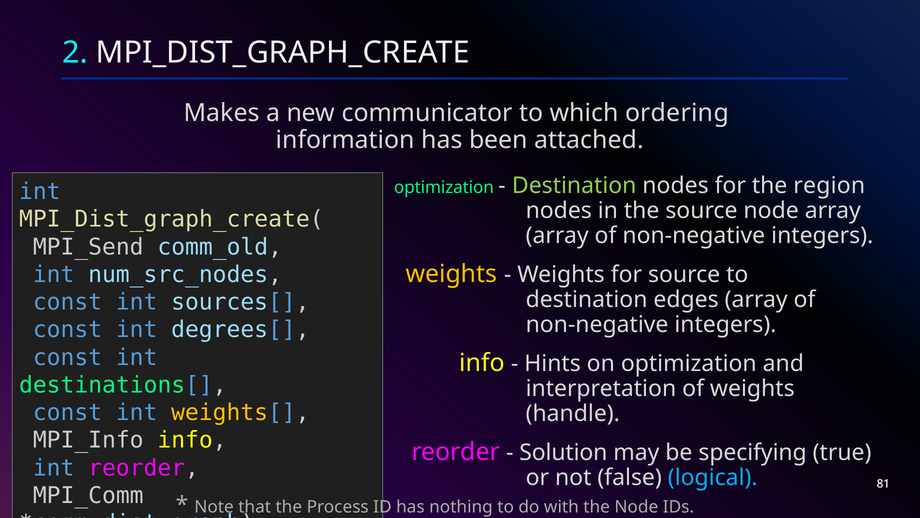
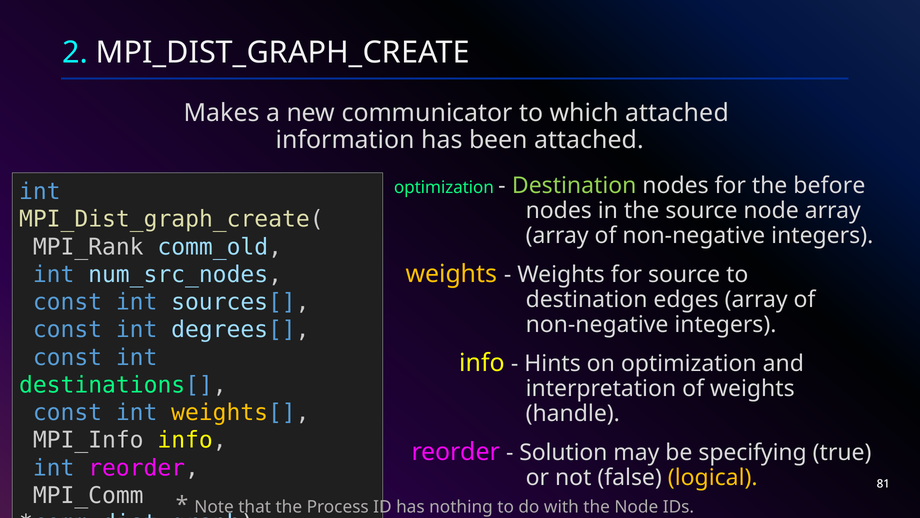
which ordering: ordering -> attached (677, 113)
region: region -> before (829, 185)
MPI_Send: MPI_Send -> MPI_Rank (88, 247)
logical colour: light blue -> yellow (713, 477)
